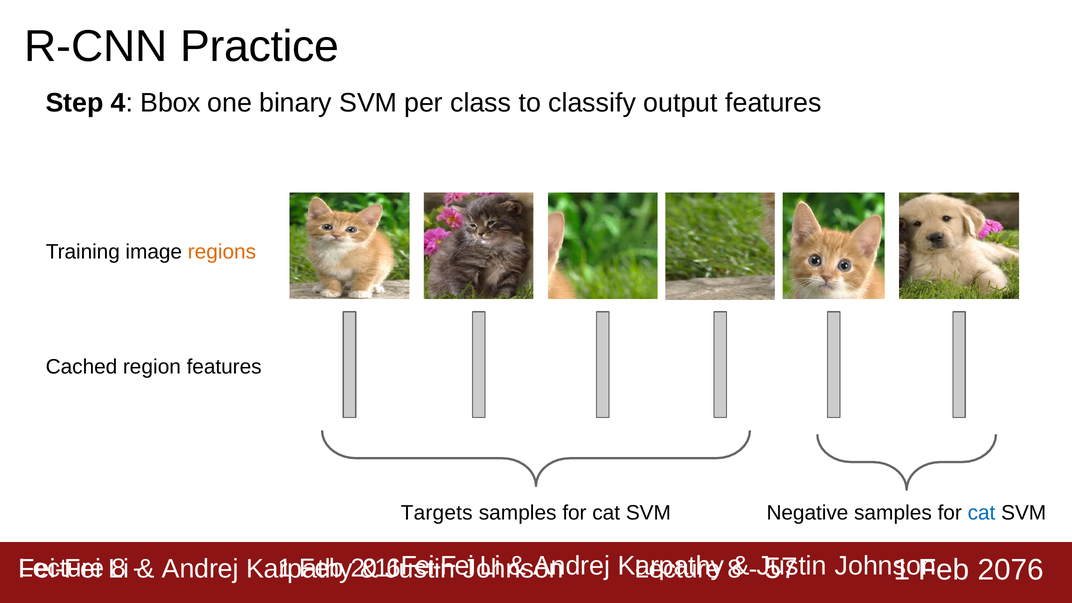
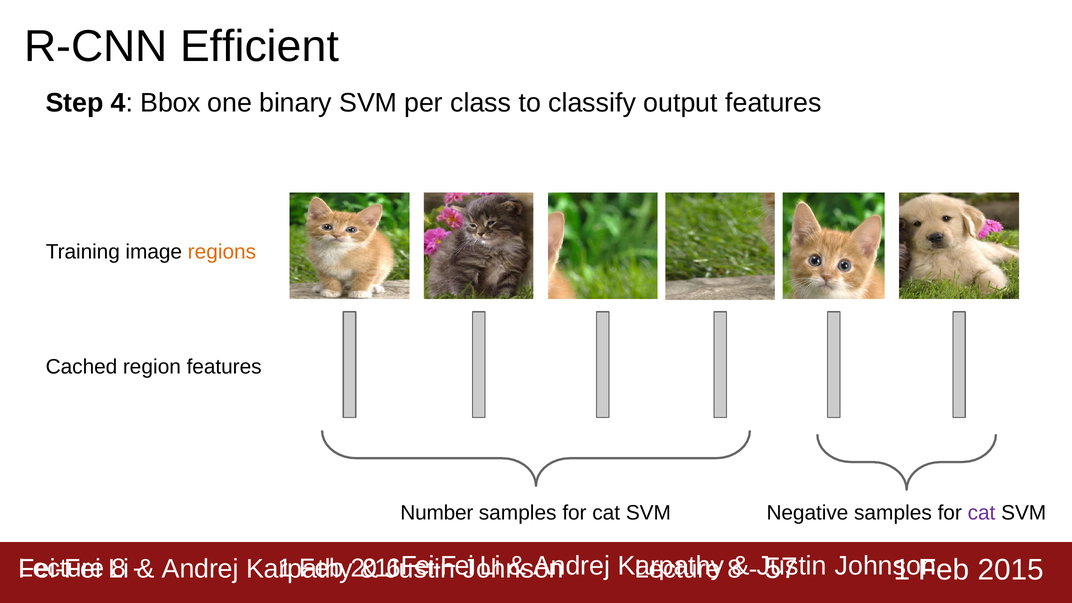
Practice: Practice -> Efficient (260, 46)
Targets: Targets -> Number (437, 513)
cat colour: blue -> purple (982, 513)
2076: 2076 -> 2015 (1011, 570)
